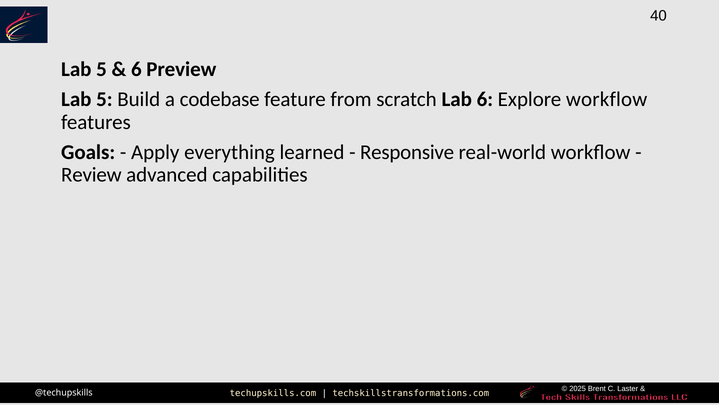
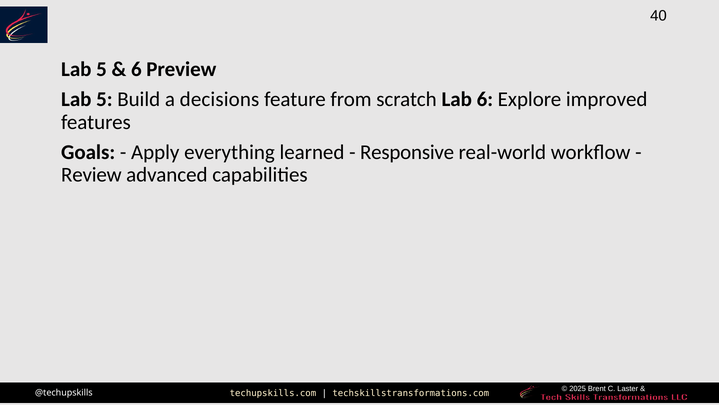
codebase: codebase -> decisions (220, 99)
Explore workflow: workflow -> improved (607, 99)
